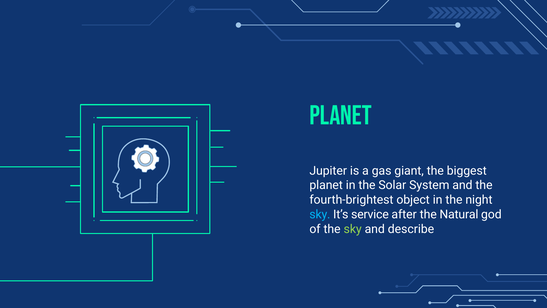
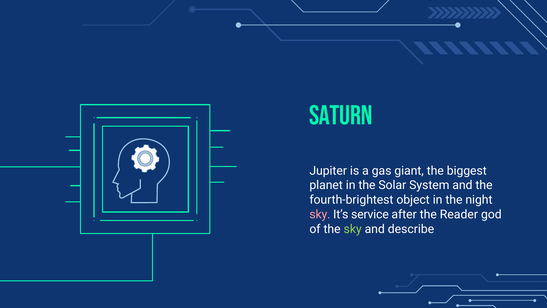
PLANET: PLANET -> SATURN (341, 115)
sky colour: light blue -> pink (320, 214)
Natural: Natural -> Reader (459, 214)
